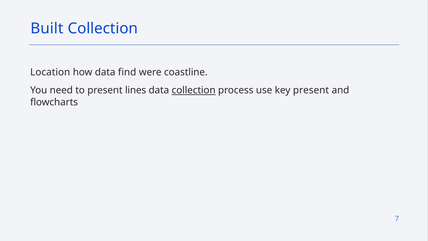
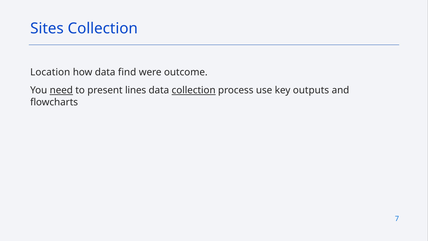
Built: Built -> Sites (47, 29)
coastline: coastline -> outcome (186, 72)
need underline: none -> present (61, 90)
key present: present -> outputs (311, 90)
